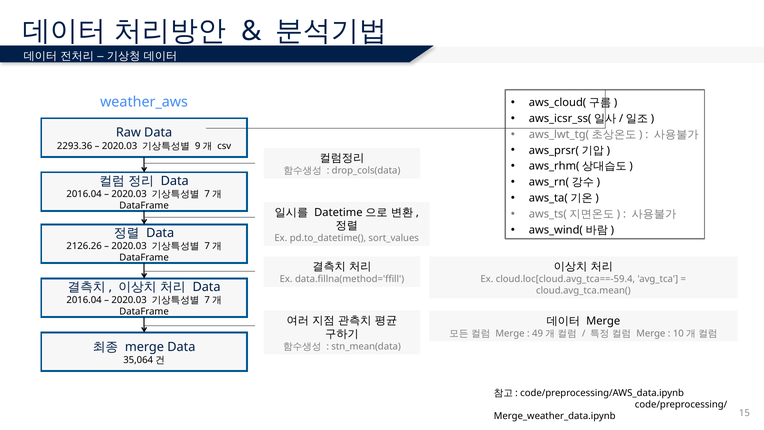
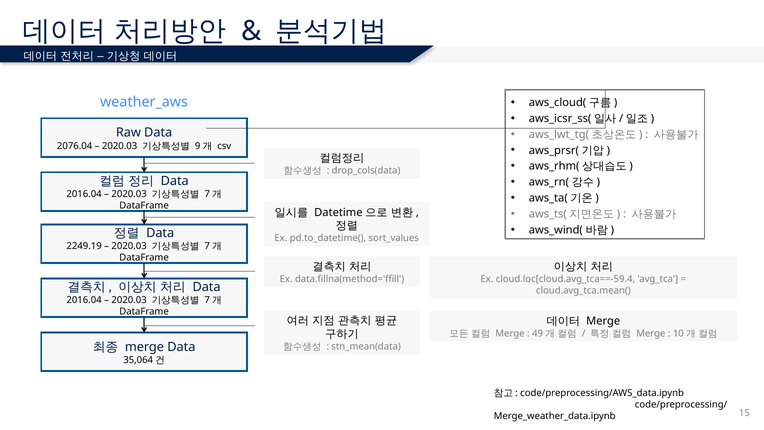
2293.36: 2293.36 -> 2076.04 (75, 146)
2126.26: 2126.26 -> 2249.19 (84, 246)
